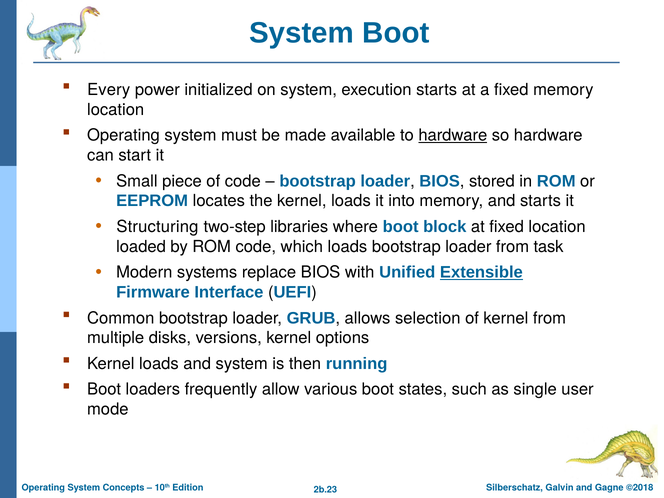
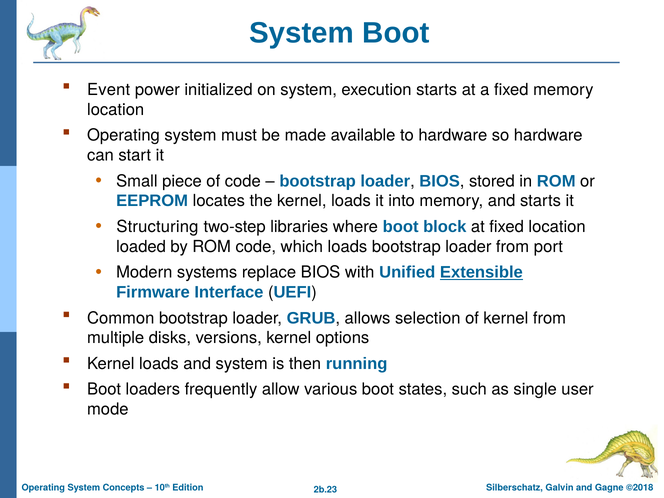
Every: Every -> Event (109, 90)
hardware underline: present -> none (453, 135)
task: task -> port (548, 247)
